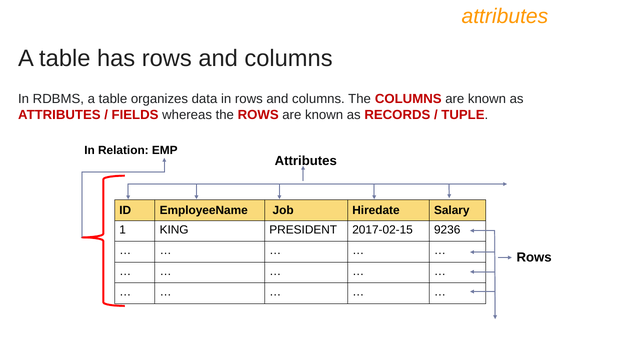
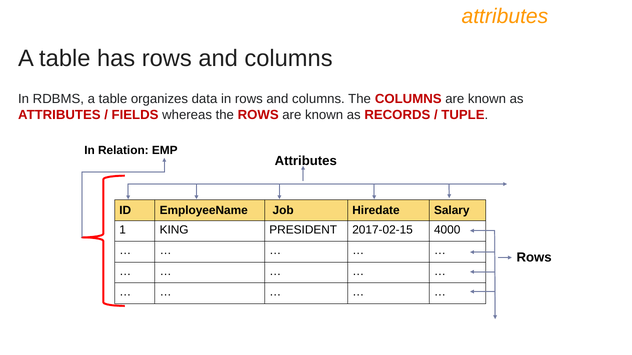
9236: 9236 -> 4000 (447, 230)
